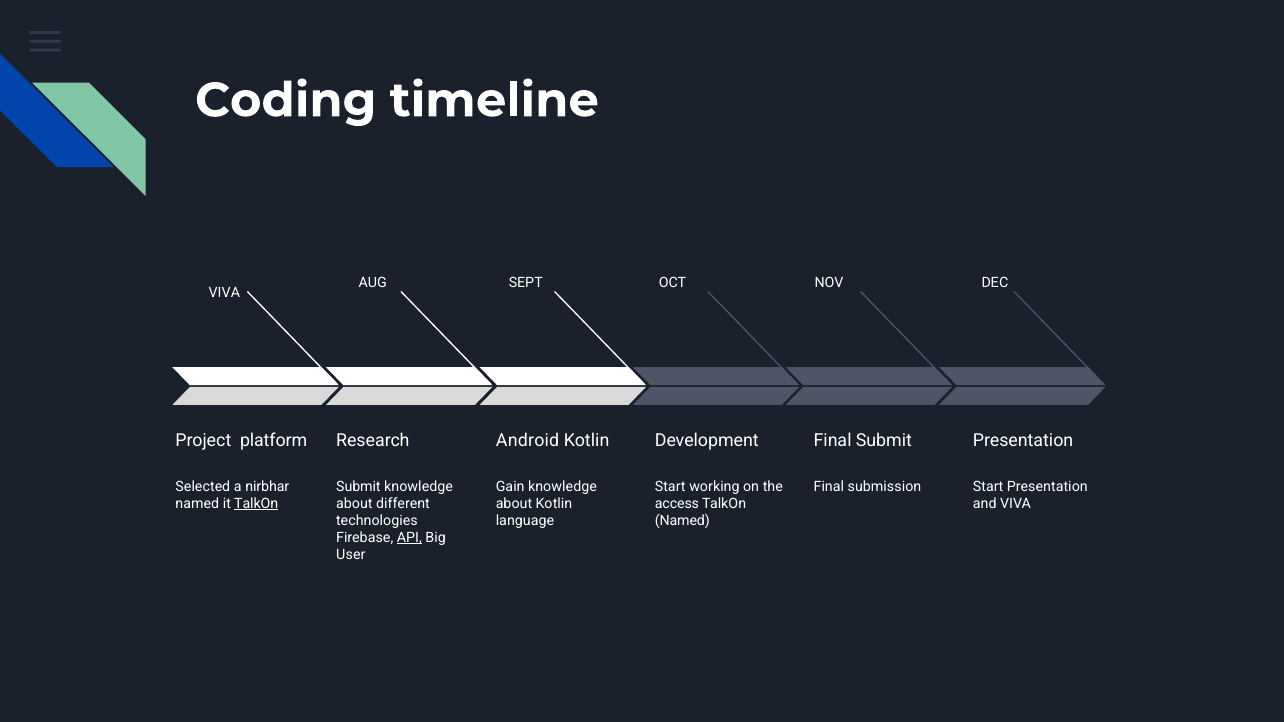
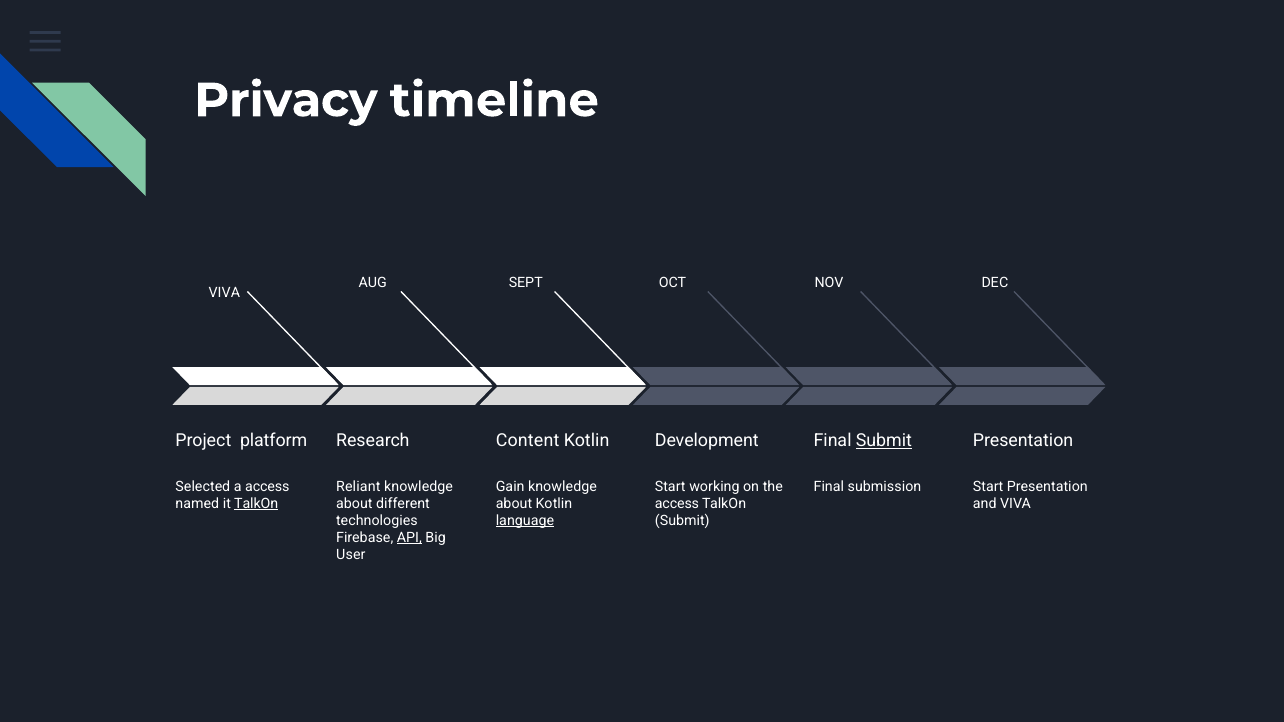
Coding: Coding -> Privacy (286, 100)
Android: Android -> Content (528, 441)
Submit underline: none -> present (884, 441)
a nirbhar: nirbhar -> access (267, 487)
Submit: Submit -> Reliant (358, 487)
language underline: none -> present (525, 521)
Named: Named -> Submit (682, 521)
